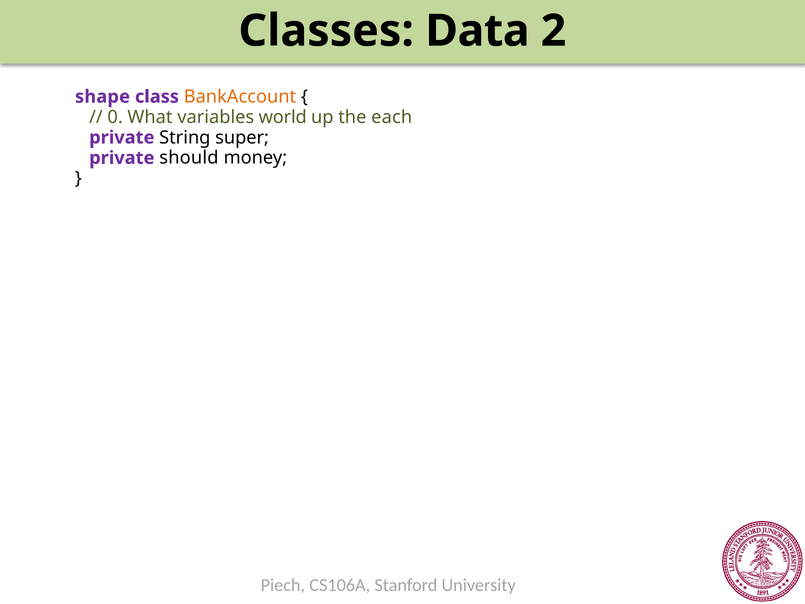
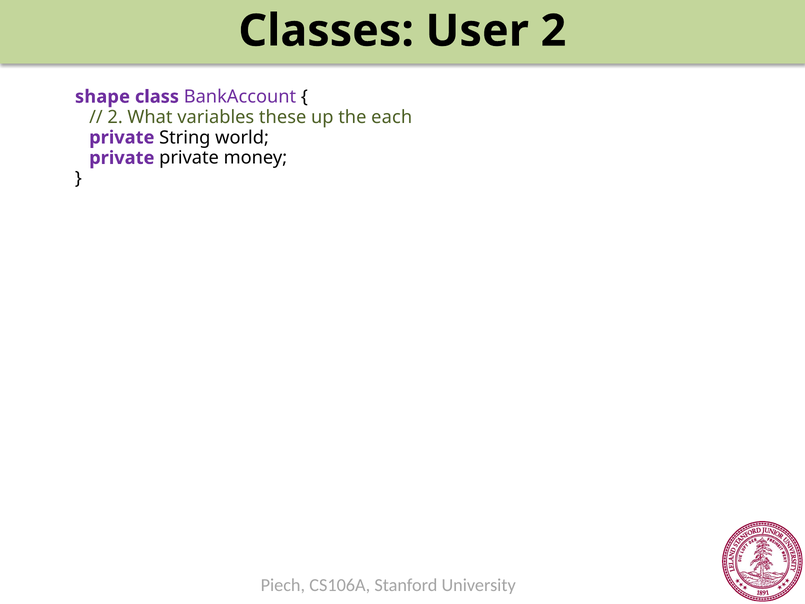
Data: Data -> User (477, 31)
BankAccount colour: orange -> purple (240, 97)
0: 0 -> 2 (115, 117)
world: world -> these (283, 117)
super: super -> world (242, 137)
private should: should -> private (189, 158)
